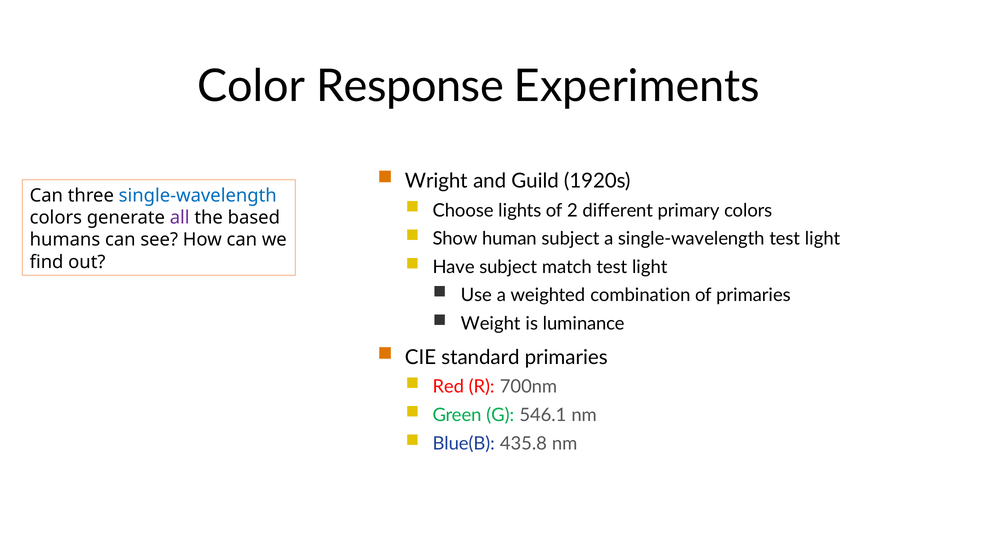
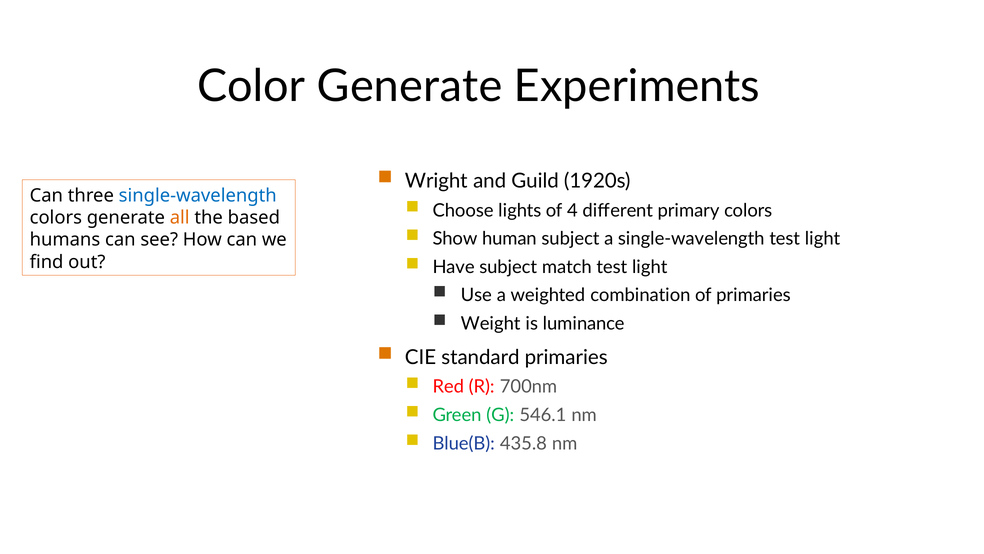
Color Response: Response -> Generate (410, 86)
2: 2 -> 4 (572, 210)
all colour: purple -> orange (180, 218)
